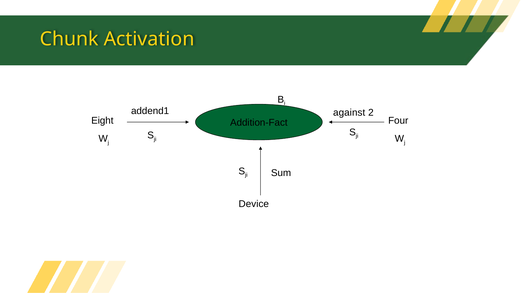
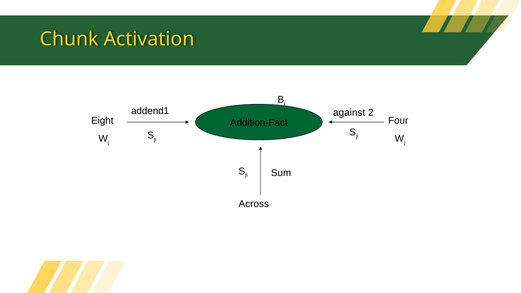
Device: Device -> Across (254, 204)
